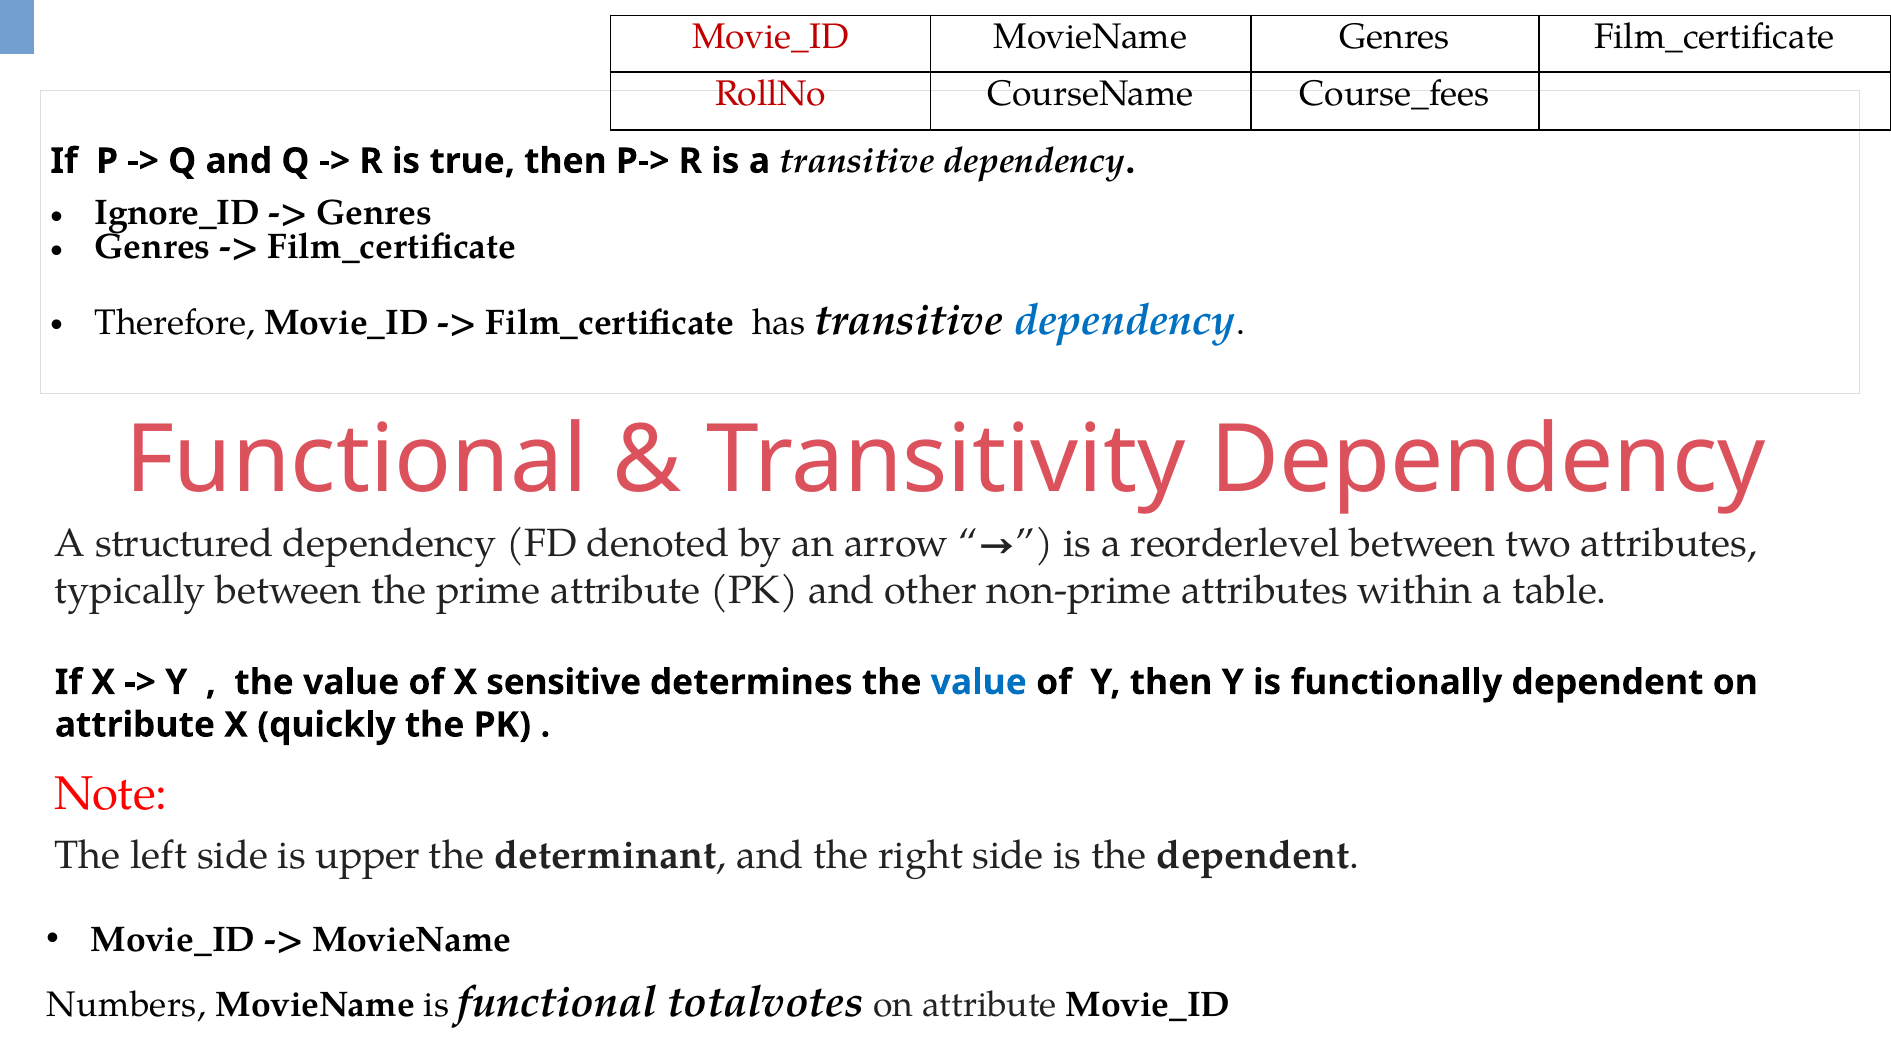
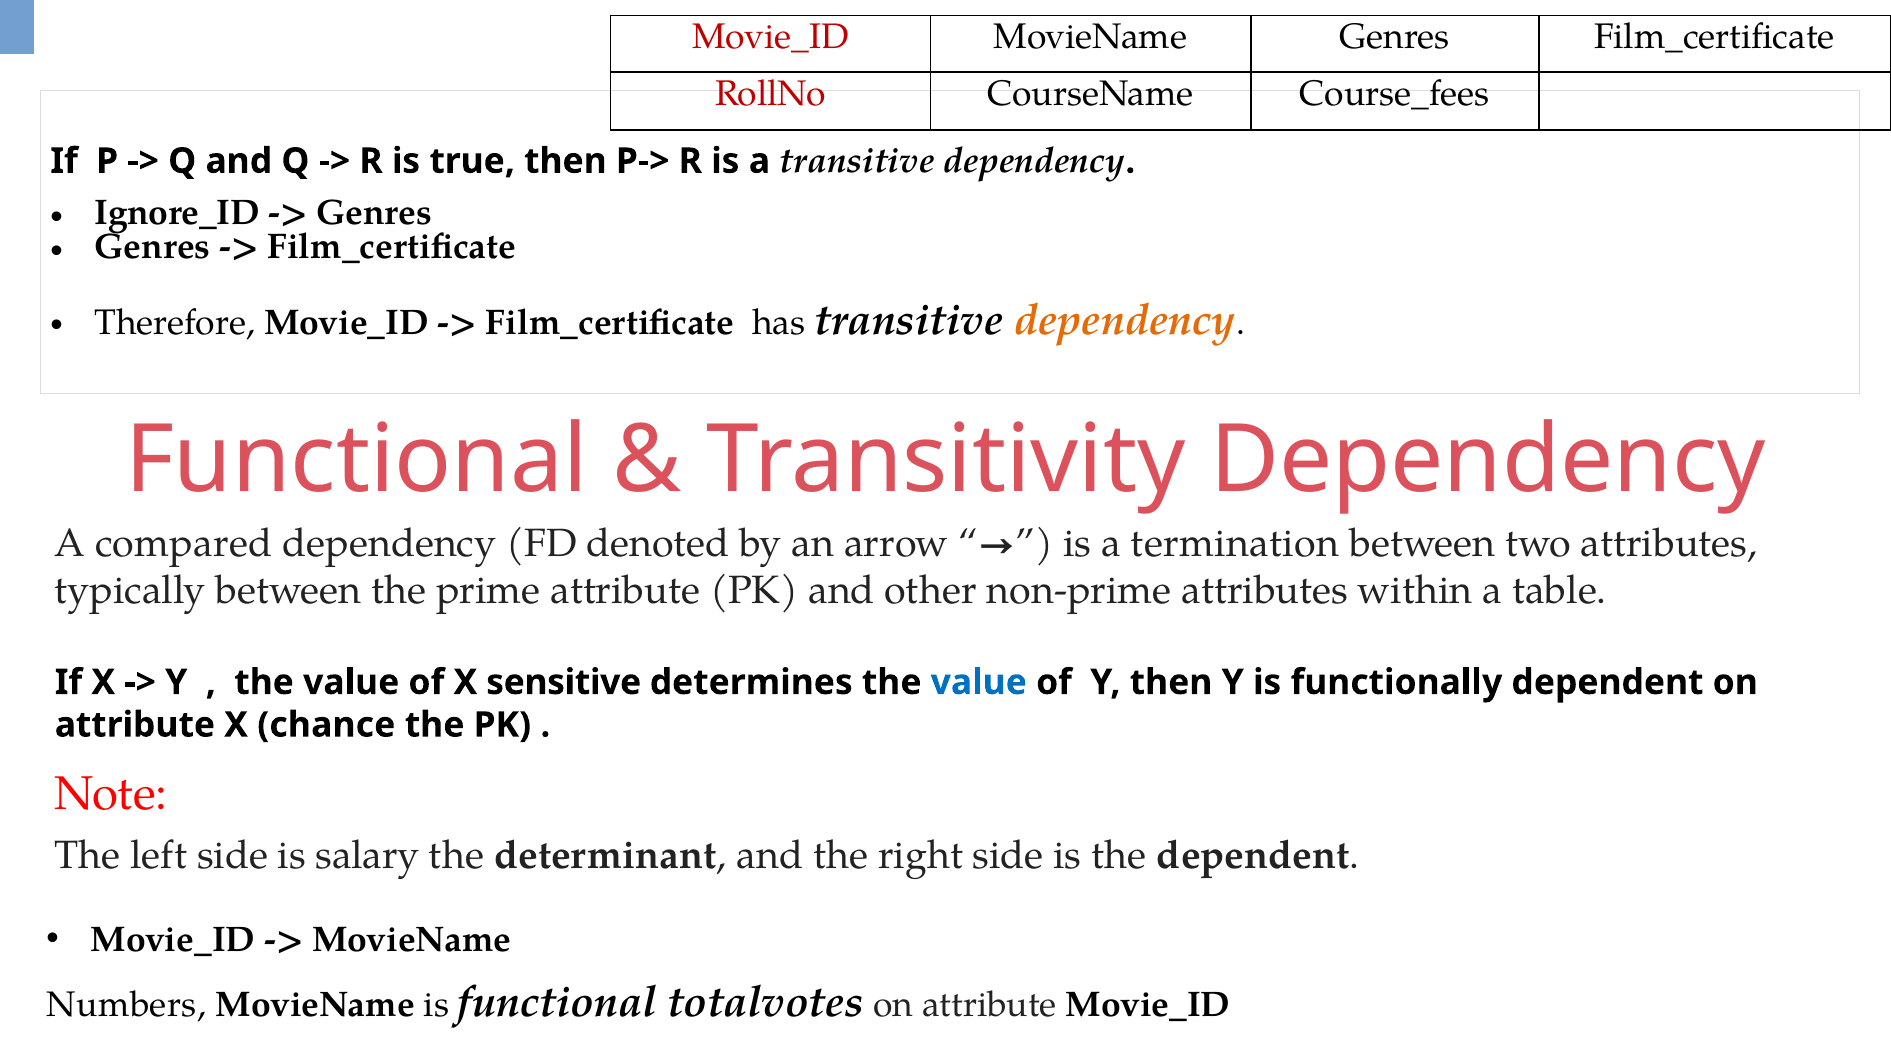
dependency colour: blue -> orange (1125, 320)
structured: structured -> compared (184, 543)
reorderlevel: reorderlevel -> termination (1235, 543)
quickly: quickly -> chance (326, 725)
upper: upper -> salary (368, 855)
